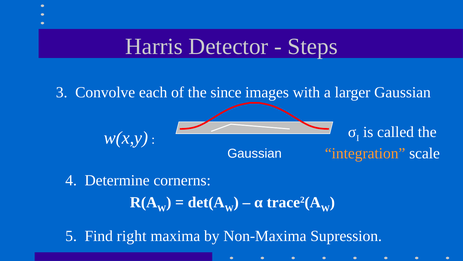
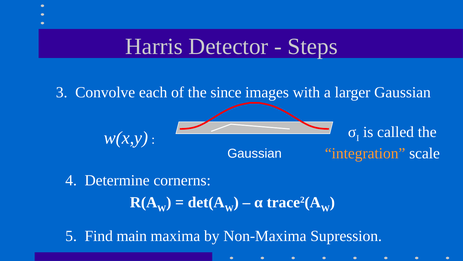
right: right -> main (132, 235)
